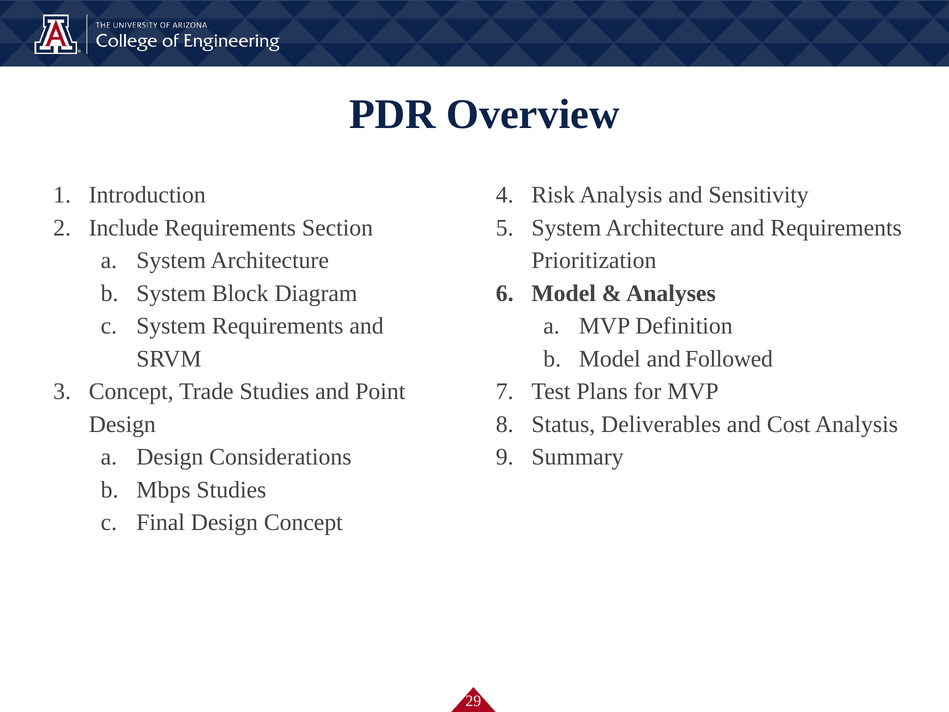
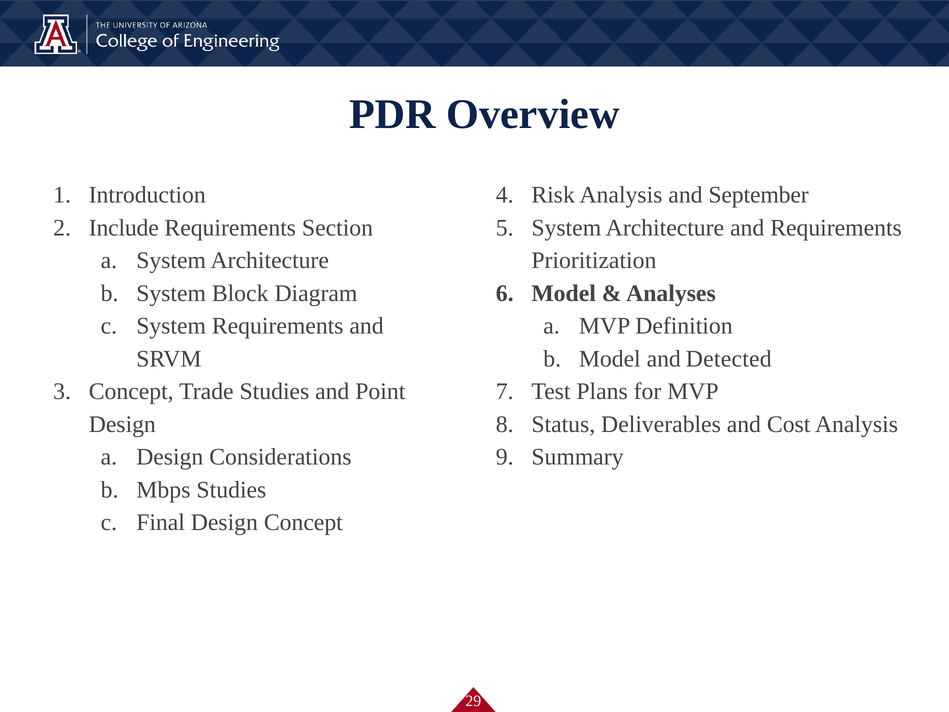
Sensitivity: Sensitivity -> September (759, 195)
Followed: Followed -> Detected (729, 359)
